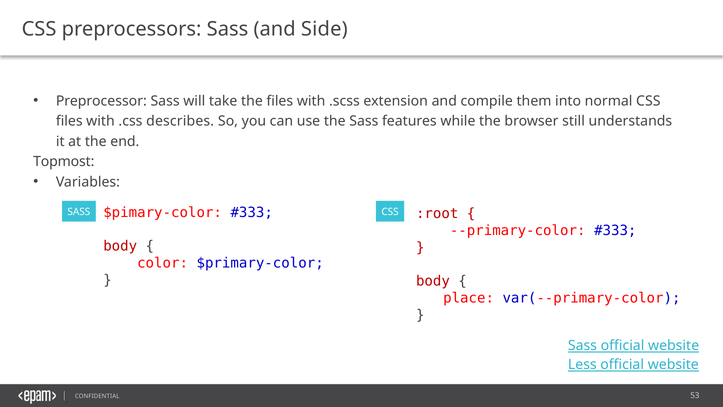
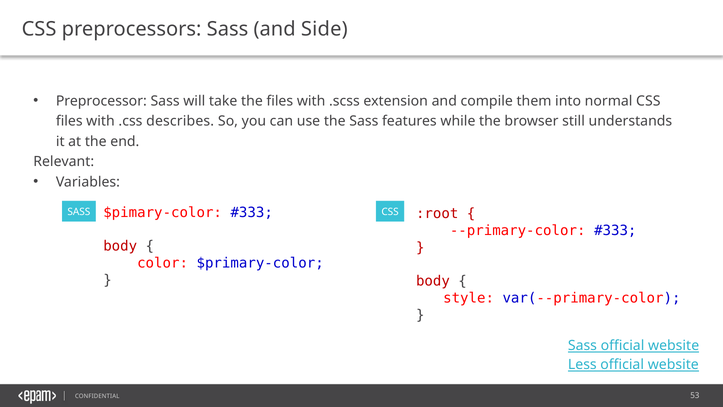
Topmost: Topmost -> Relevant (64, 162)
place: place -> style (469, 298)
